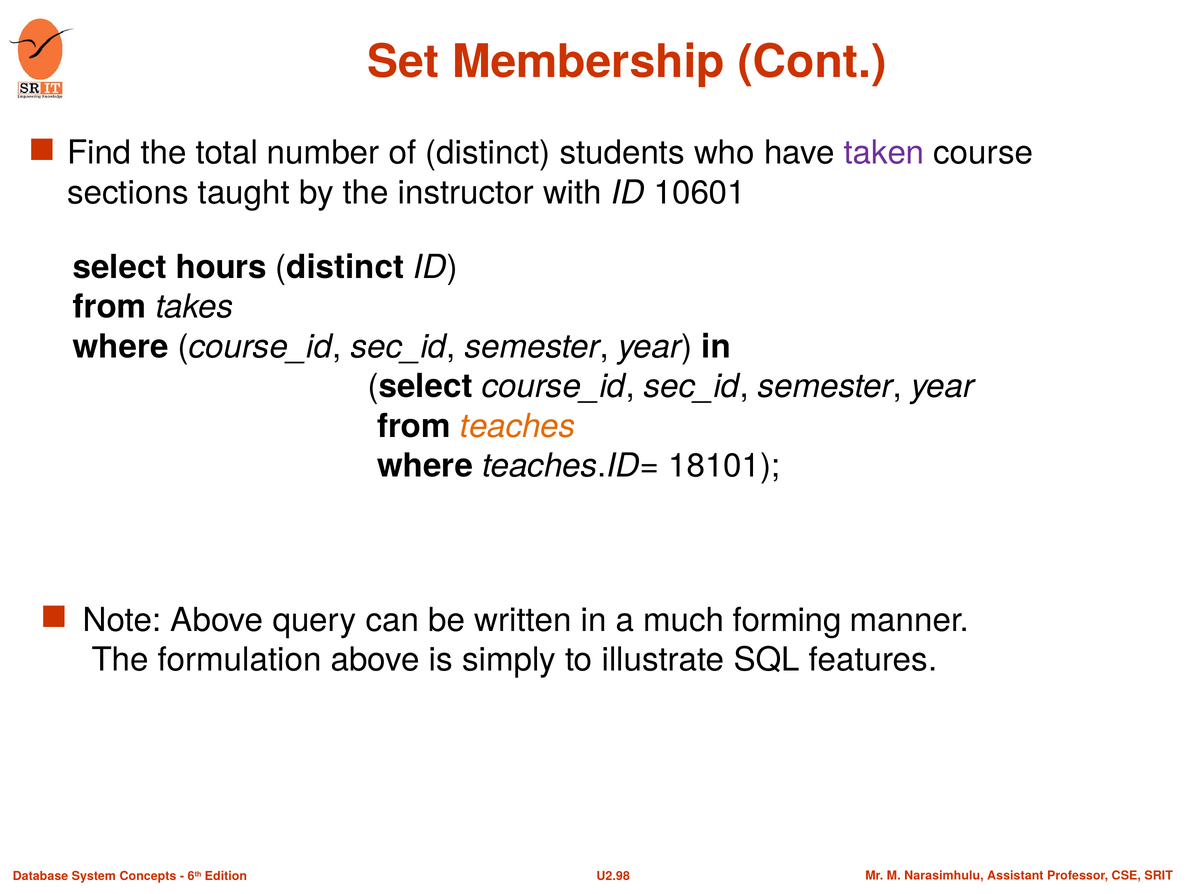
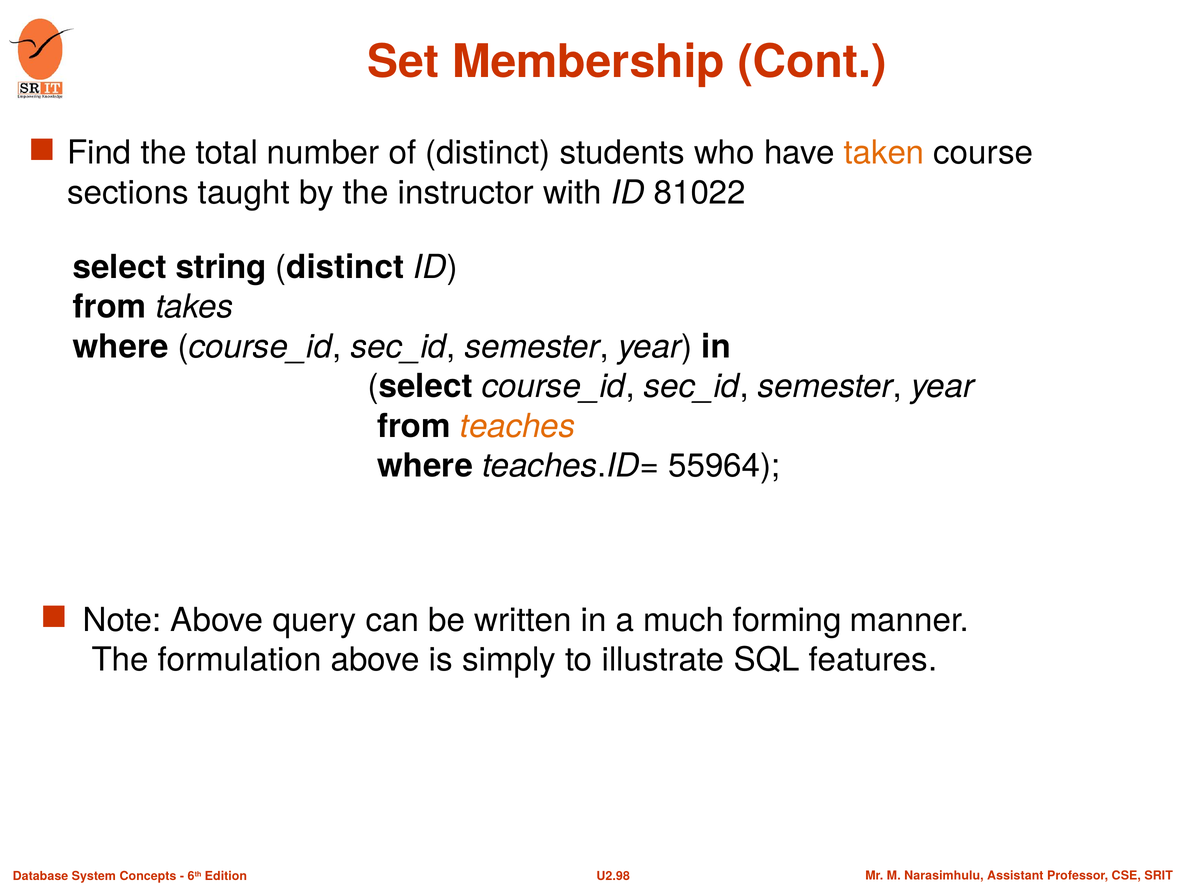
taken colour: purple -> orange (884, 153)
10601: 10601 -> 81022 (700, 193)
hours: hours -> string (221, 267)
18101: 18101 -> 55964 (724, 466)
